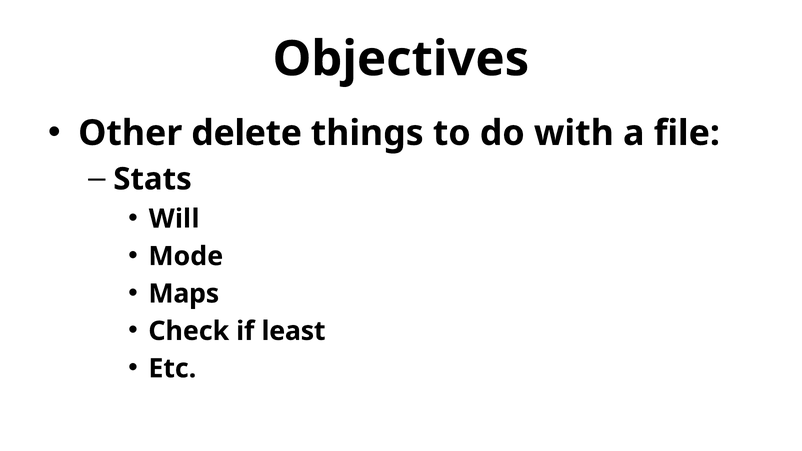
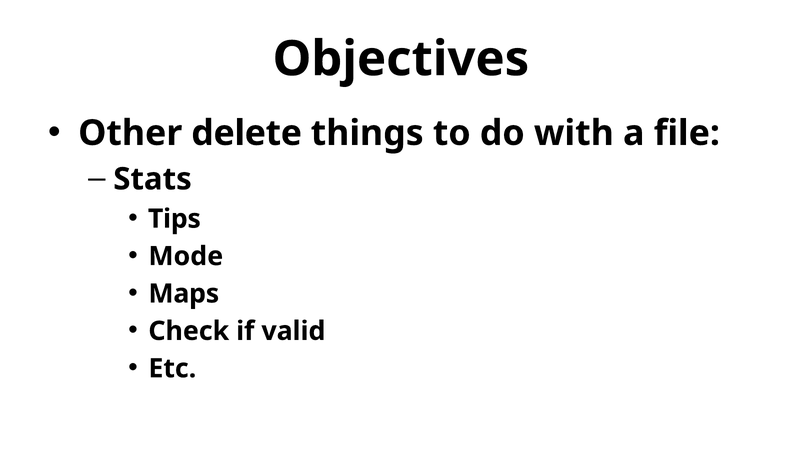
Will: Will -> Tips (174, 219)
least: least -> valid (293, 331)
